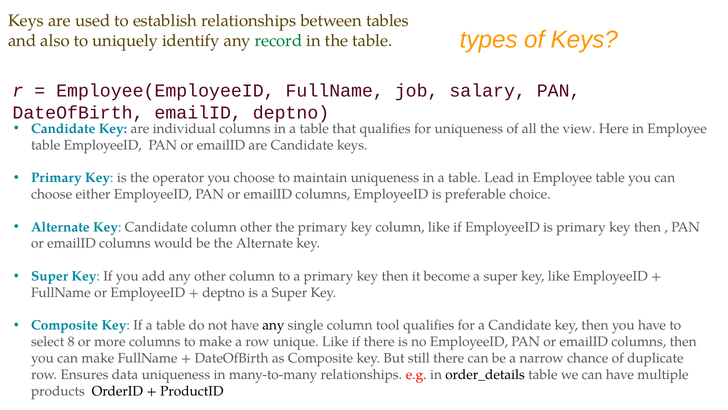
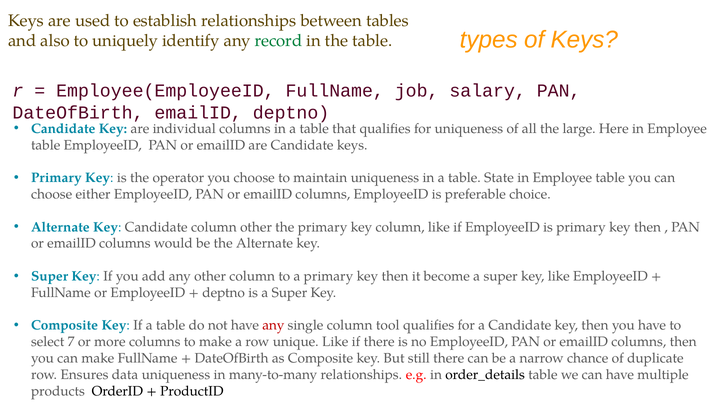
view: view -> large (579, 129)
Lead: Lead -> State (499, 178)
any colour: black -> red (273, 325)
8: 8 -> 7 (71, 341)
